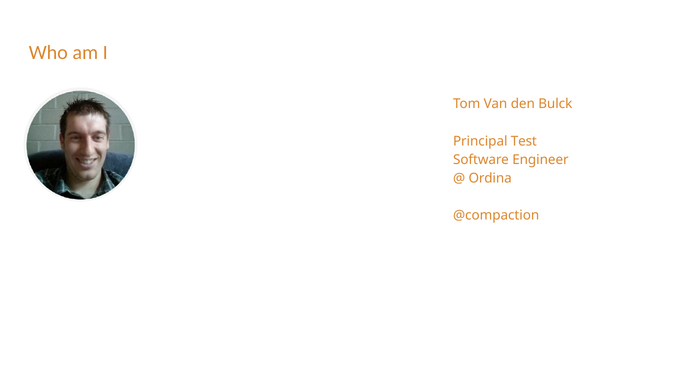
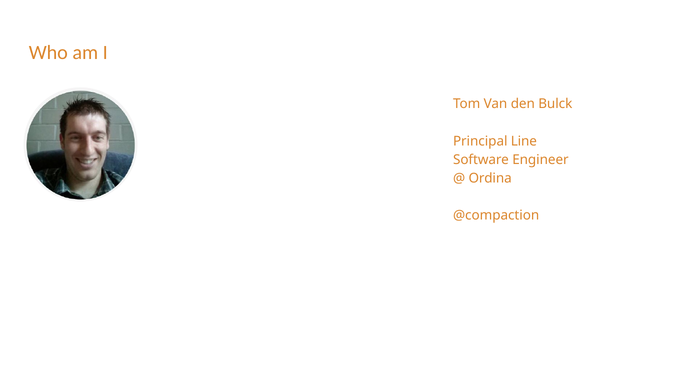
Test: Test -> Line (524, 141)
